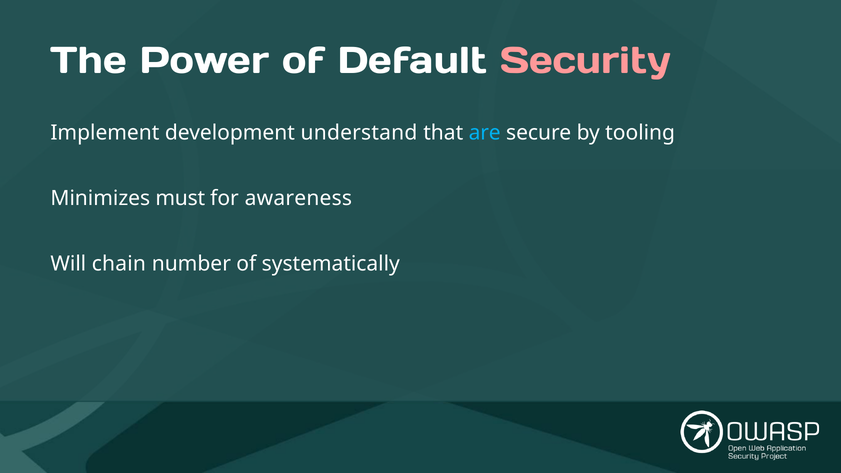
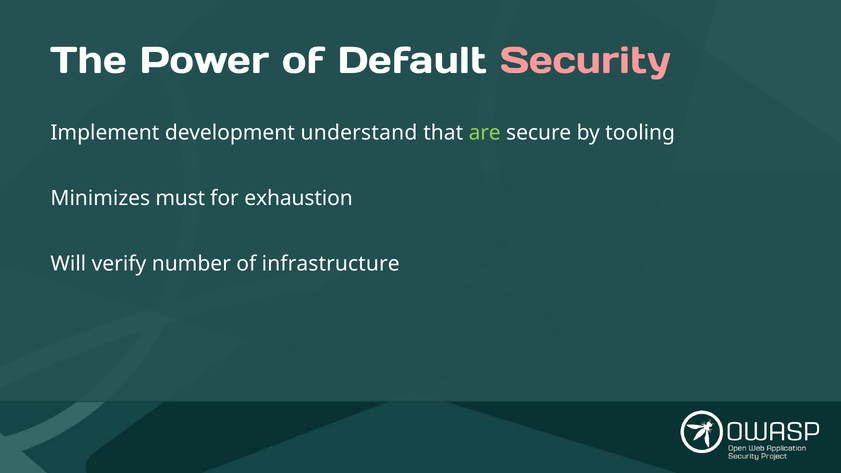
are colour: light blue -> light green (485, 133)
awareness: awareness -> exhaustion (299, 198)
chain: chain -> verify (119, 264)
systematically: systematically -> infrastructure (331, 264)
